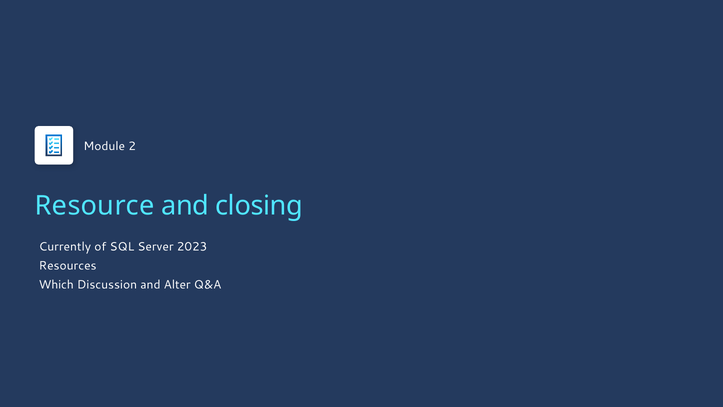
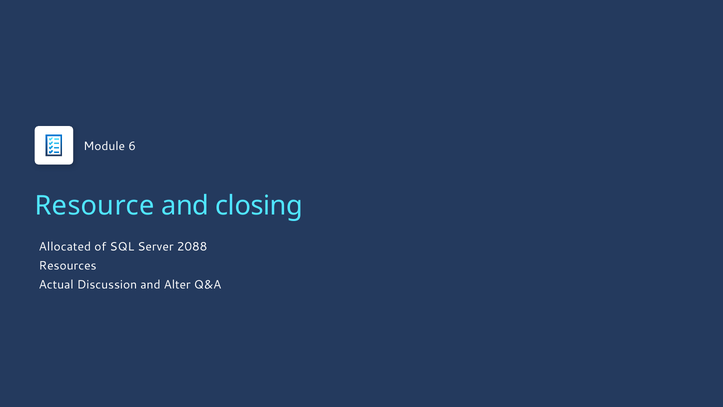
2: 2 -> 6 (132, 146)
Currently: Currently -> Allocated (65, 246)
2023: 2023 -> 2088 (192, 246)
Which: Which -> Actual (56, 284)
